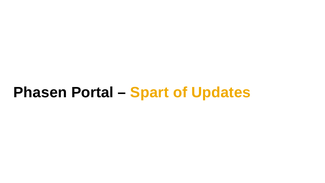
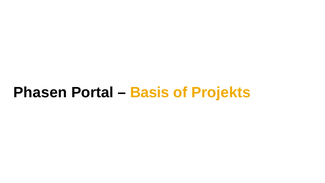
Spart: Spart -> Basis (150, 92)
Updates: Updates -> Projekts (221, 92)
